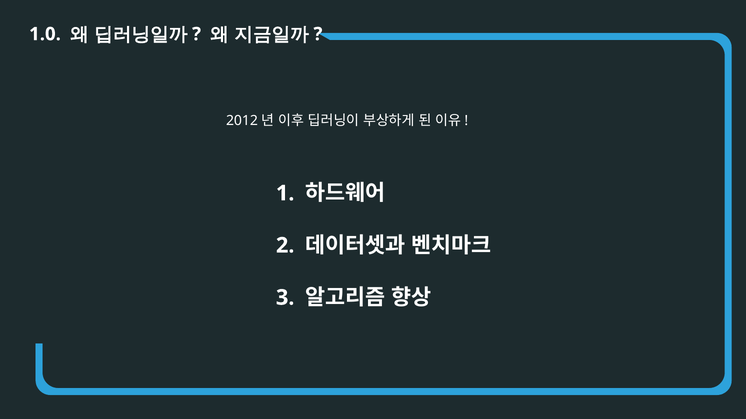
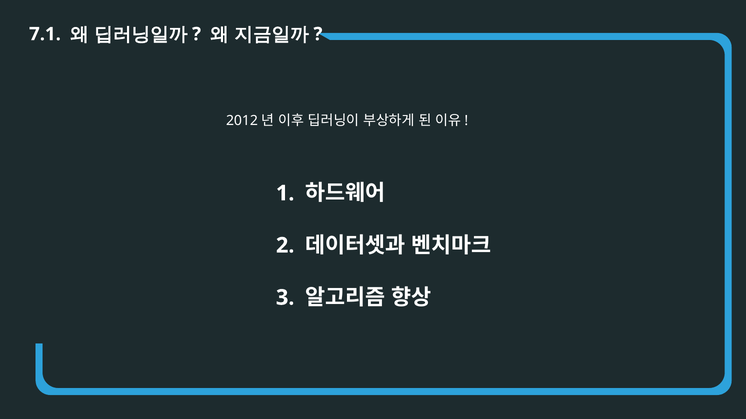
1.0: 1.0 -> 7.1 (45, 34)
